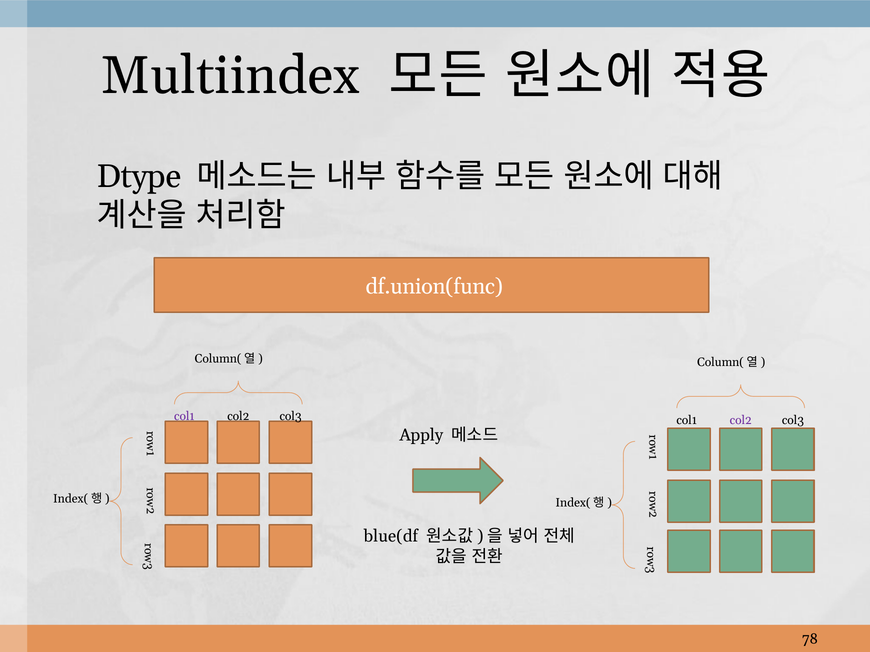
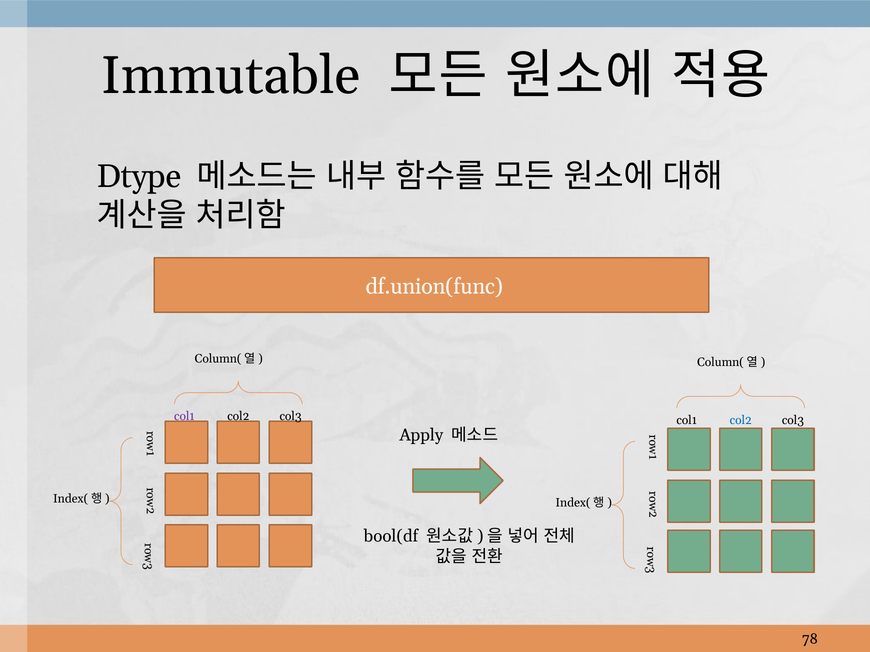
Multiindex: Multiindex -> Immutable (231, 76)
col2 colour: purple -> blue (741, 420)
blue(df: blue(df -> bool(df (391, 537)
